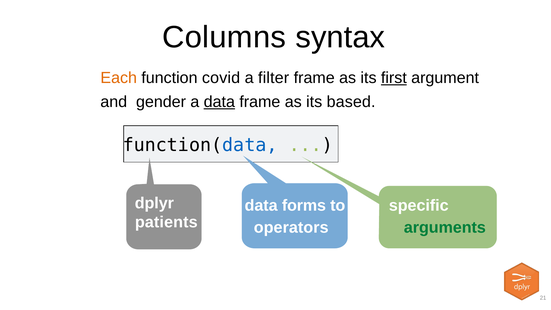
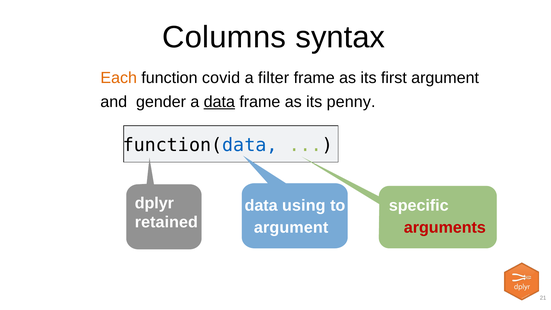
first underline: present -> none (394, 78)
based: based -> penny (351, 102)
forms: forms -> using (304, 206)
patients: patients -> retained (166, 222)
arguments colour: green -> red (445, 227)
operators: operators -> argument (291, 227)
